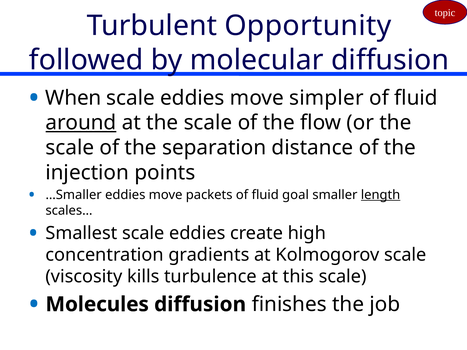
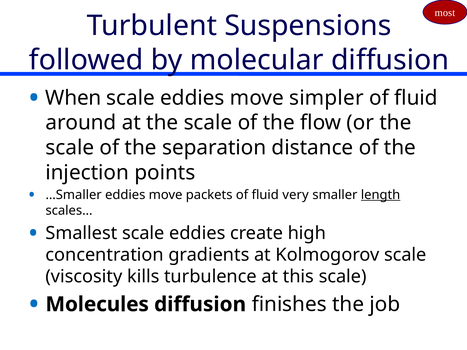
topic: topic -> most (445, 13)
Opportunity: Opportunity -> Suspensions (308, 26)
around underline: present -> none (81, 123)
goal: goal -> very (296, 195)
